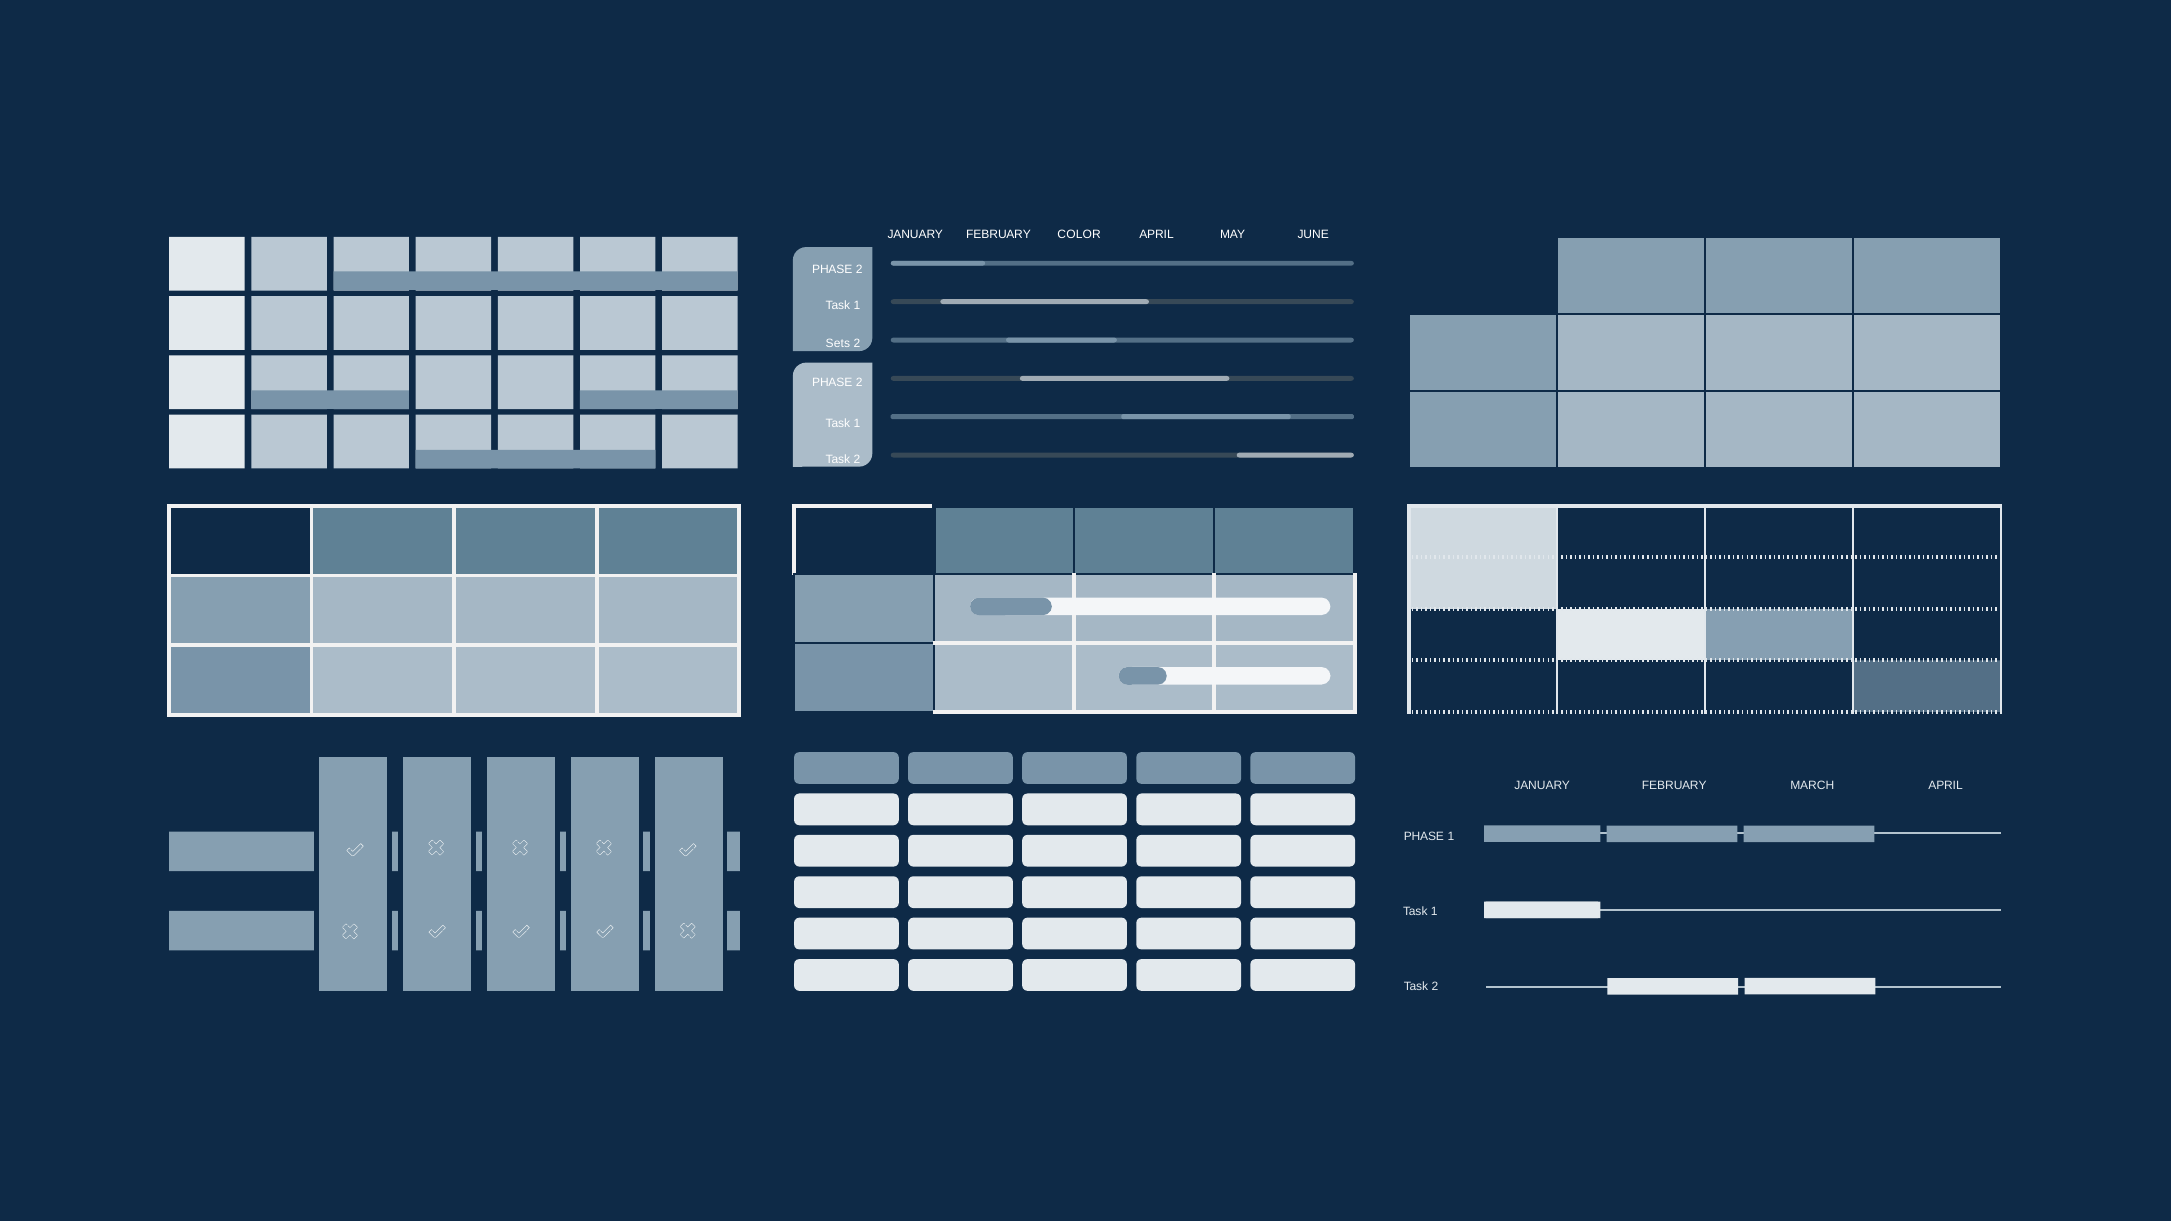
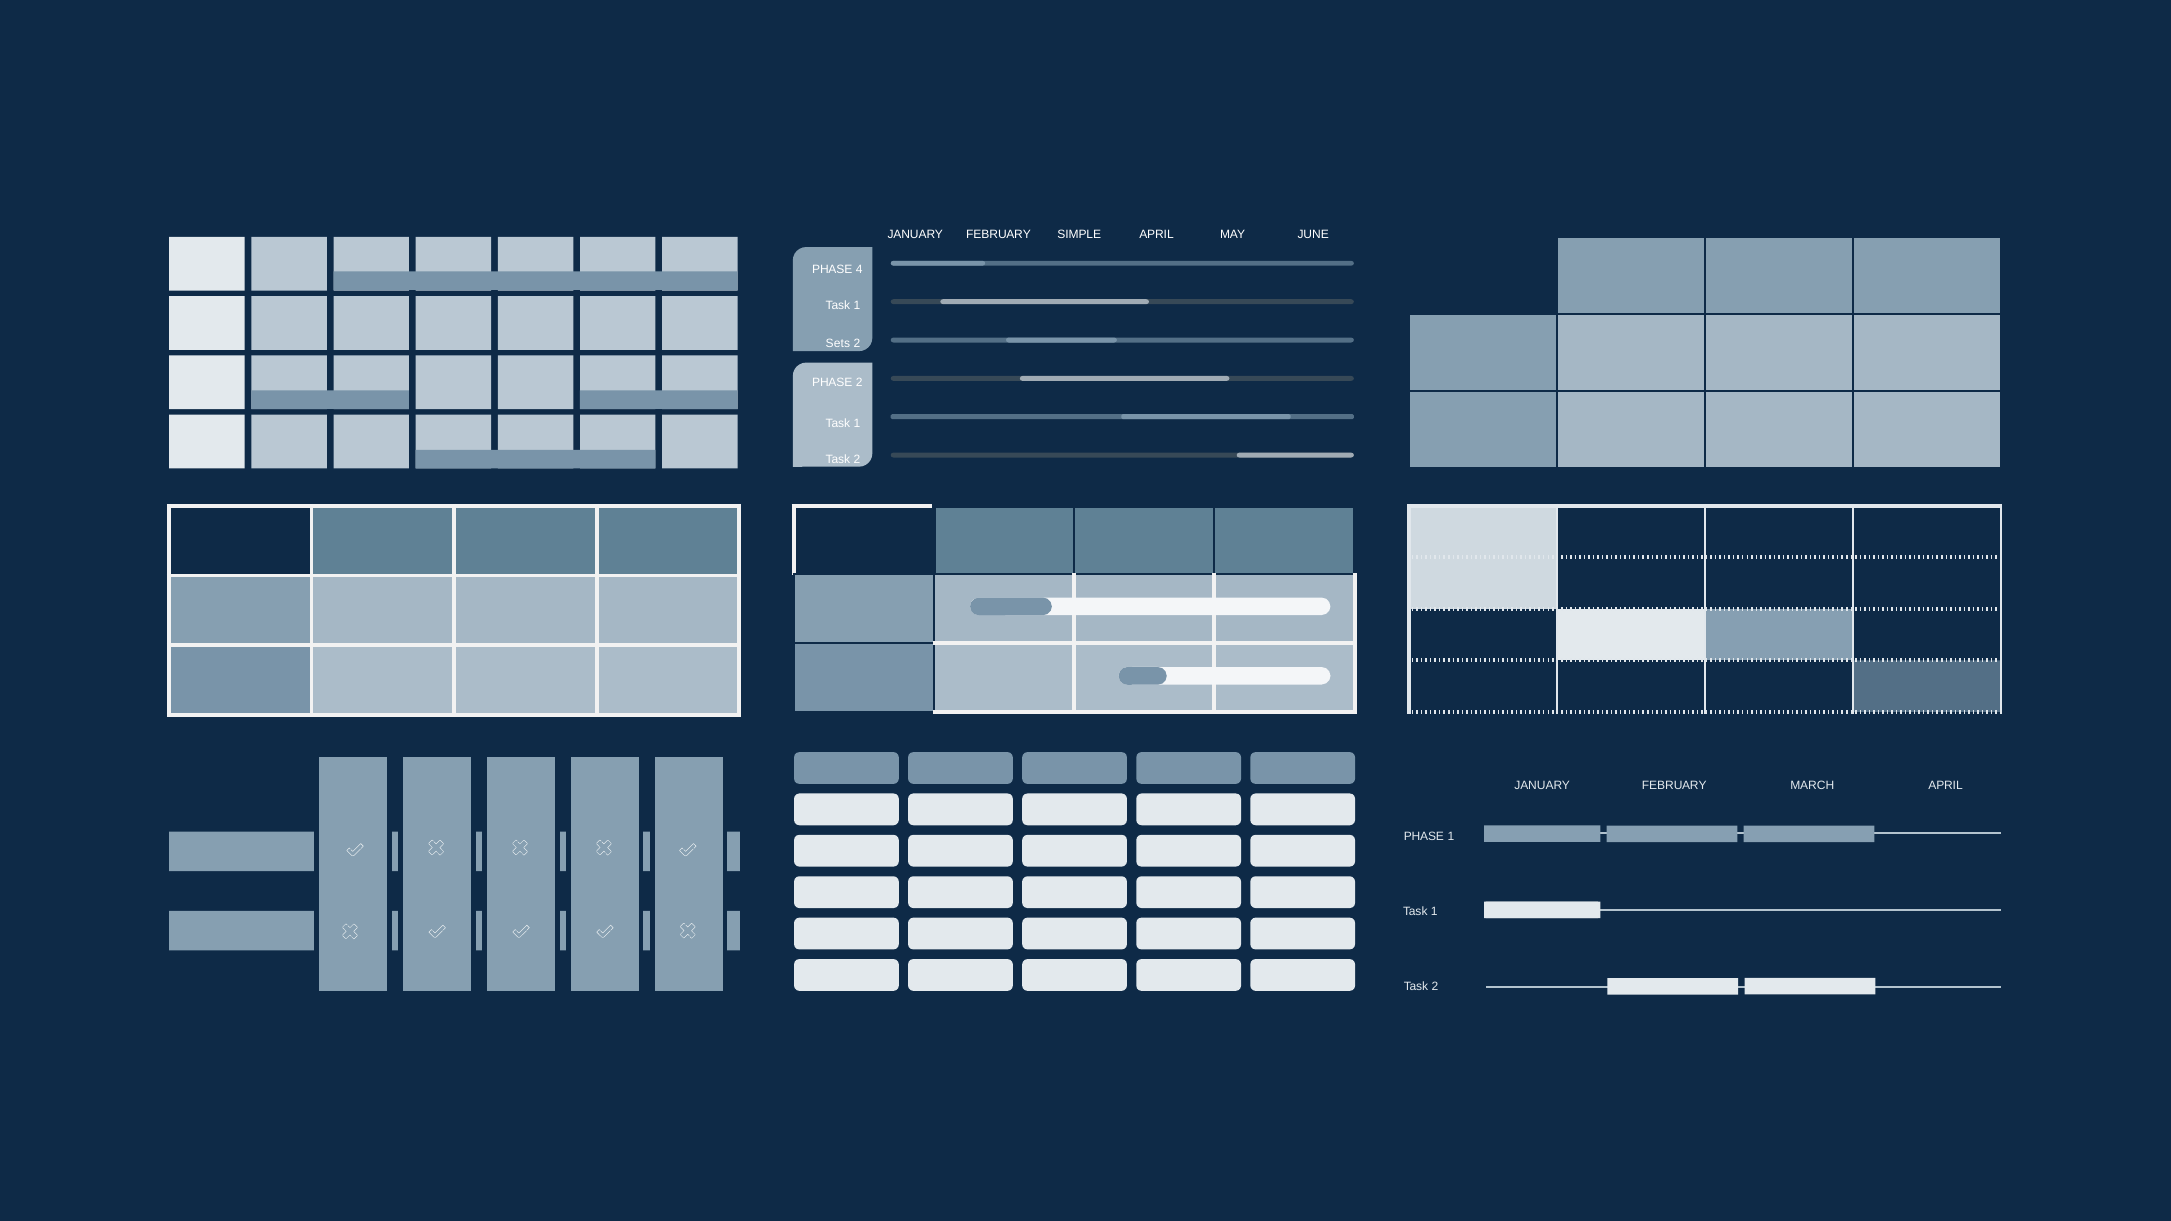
COLOR: COLOR -> SIMPLE (1079, 234)
2: 2 -> 4 (859, 269)
